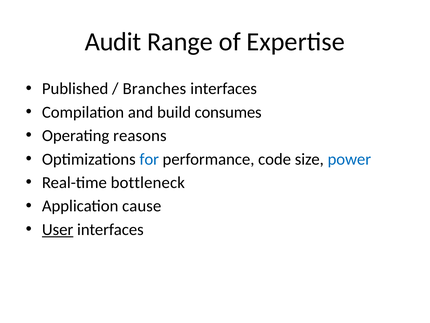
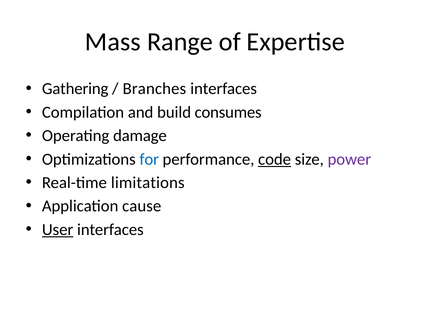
Audit: Audit -> Mass (113, 42)
Published: Published -> Gathering (75, 89)
reasons: reasons -> damage (140, 135)
code underline: none -> present (275, 159)
power colour: blue -> purple (349, 159)
bottleneck: bottleneck -> limitations (148, 182)
